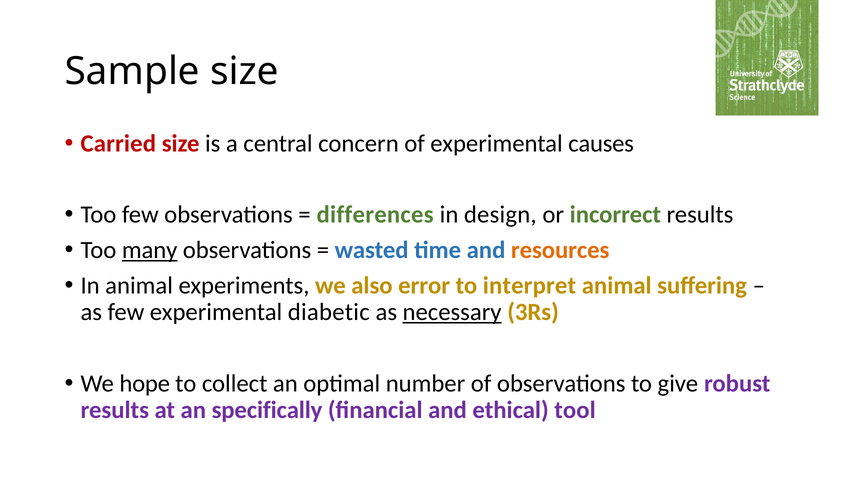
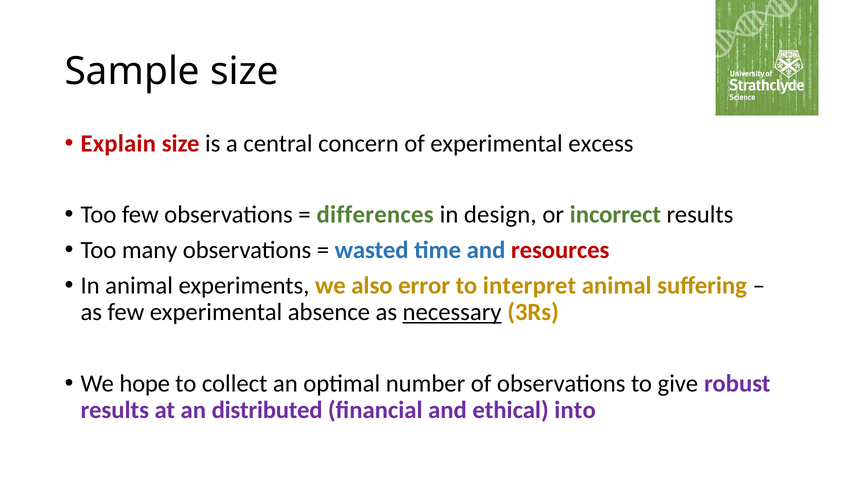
Carried: Carried -> Explain (118, 143)
causes: causes -> excess (601, 143)
many underline: present -> none (150, 250)
resources colour: orange -> red (560, 250)
diabetic: diabetic -> absence (329, 312)
specifically: specifically -> distributed (267, 410)
tool: tool -> into (575, 410)
